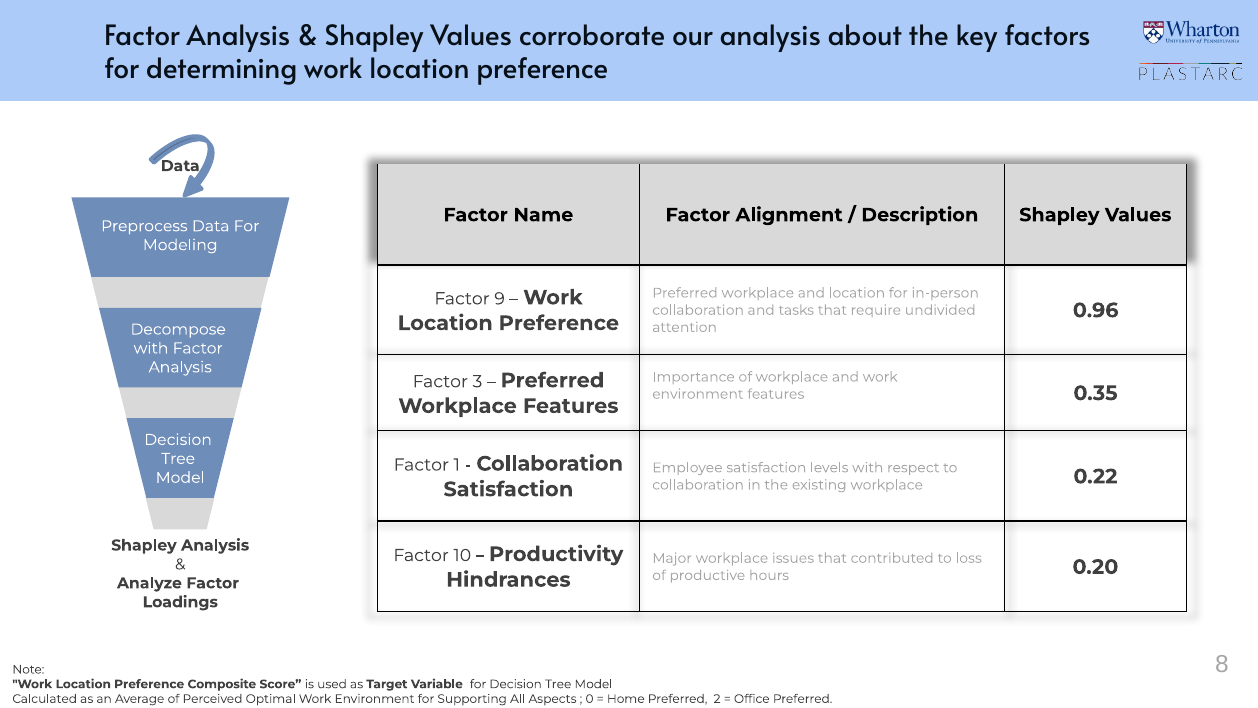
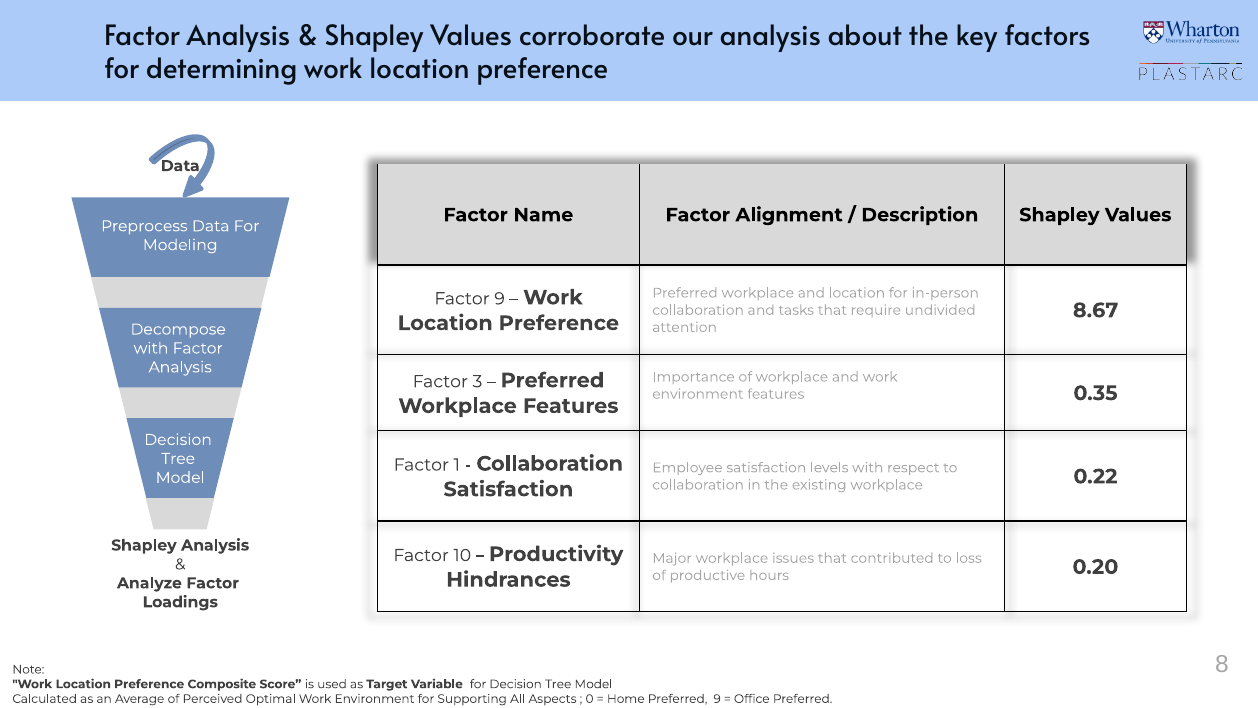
0.96: 0.96 -> 8.67 (1096, 310)
Preferred 2: 2 -> 9 (717, 699)
